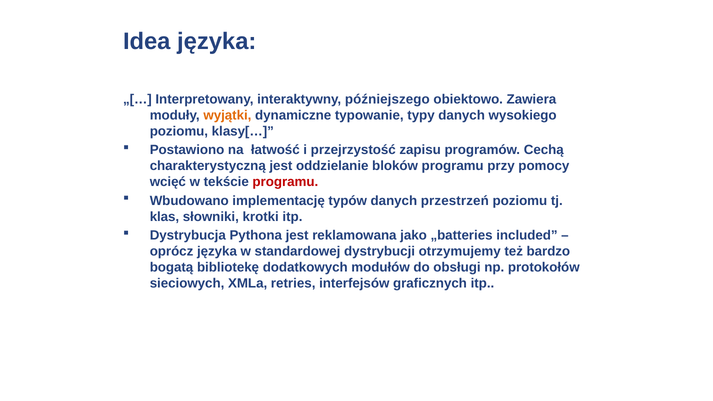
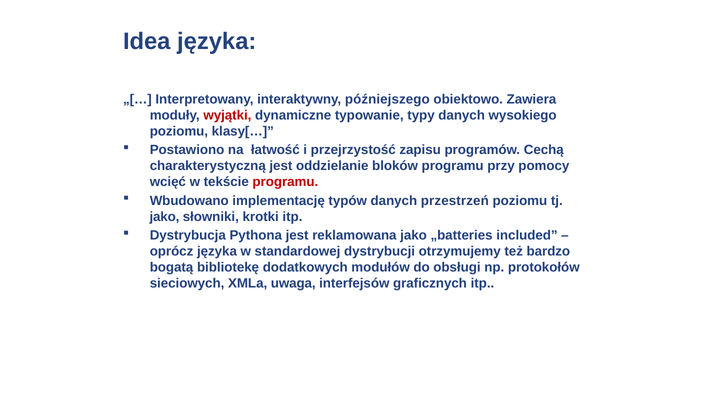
wyjątki colour: orange -> red (227, 115)
klas: klas -> jako (164, 217)
retries: retries -> uwaga (293, 284)
